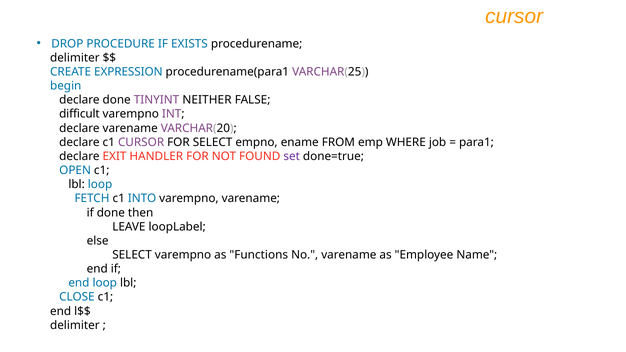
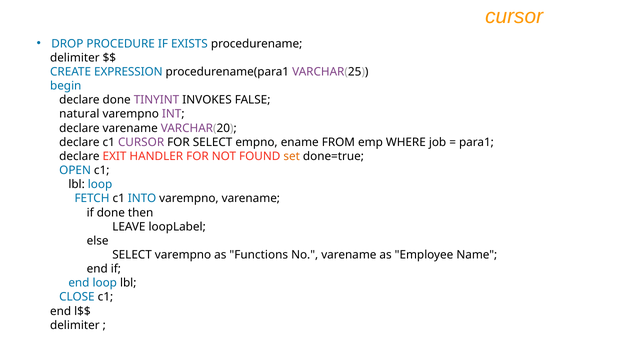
NEITHER: NEITHER -> INVOKES (207, 100)
difficult: difficult -> natural (79, 114)
set colour: purple -> orange (292, 156)
